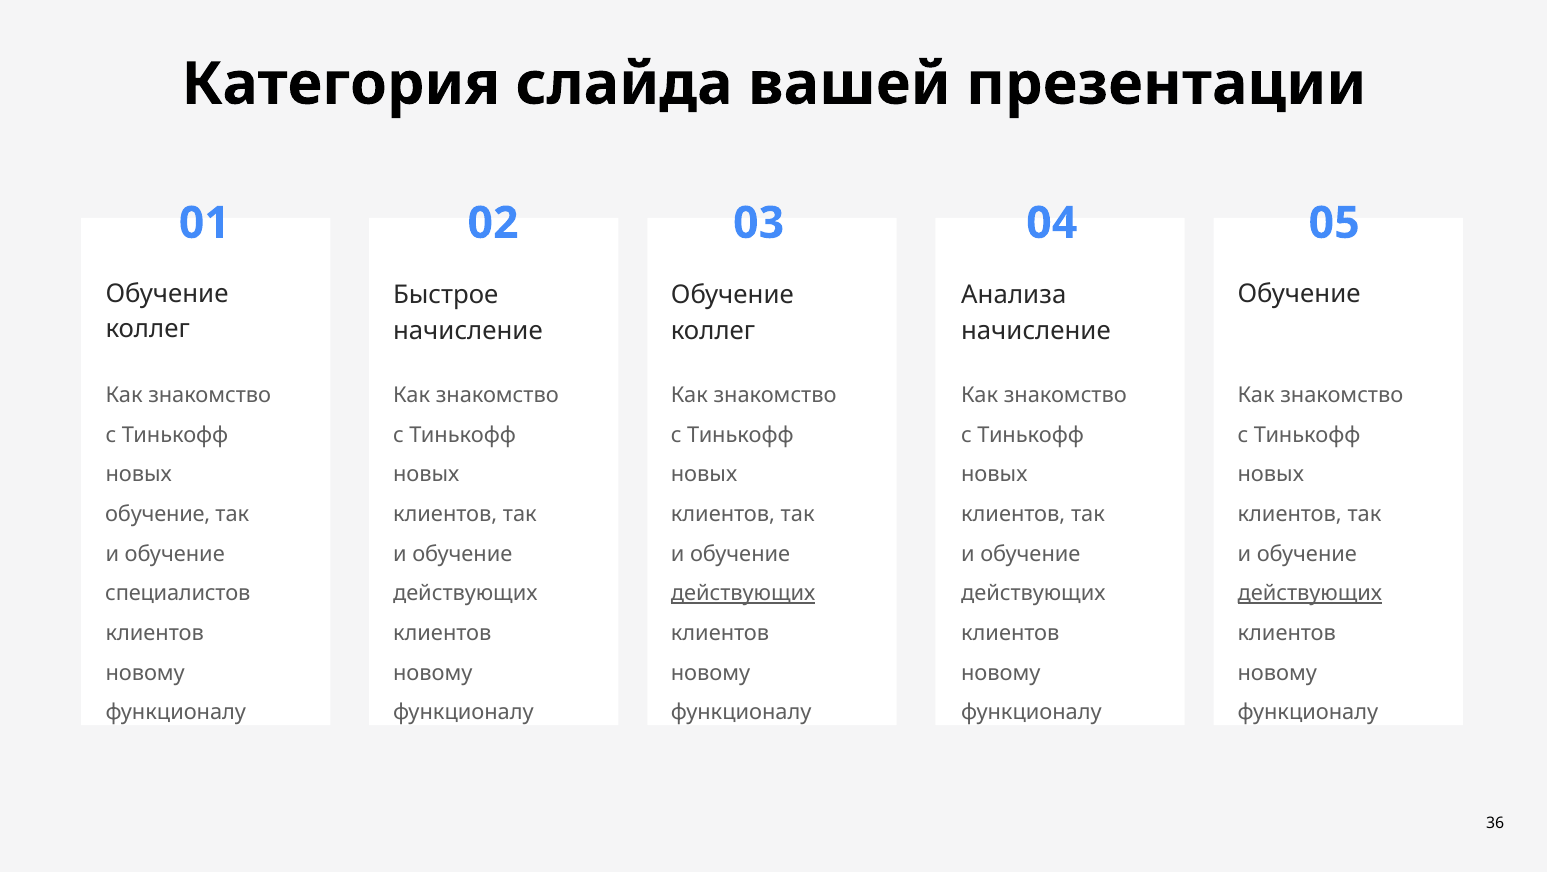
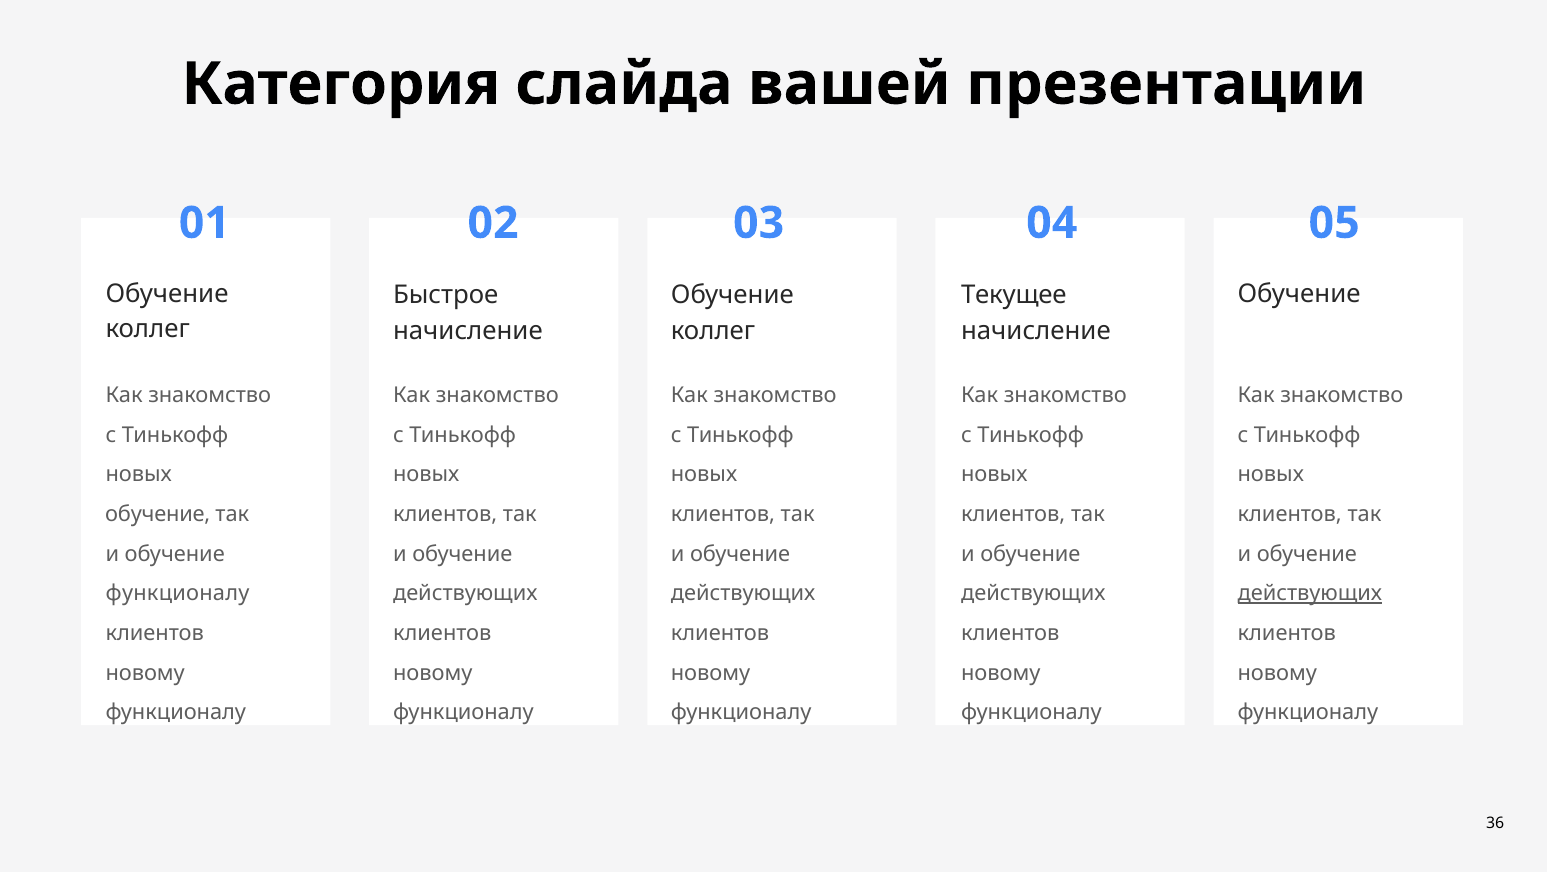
Анализа: Анализа -> Текущее (1014, 295)
специалистов: специалистов -> функционалу (178, 594)
действующих underline: present -> none (743, 594)
